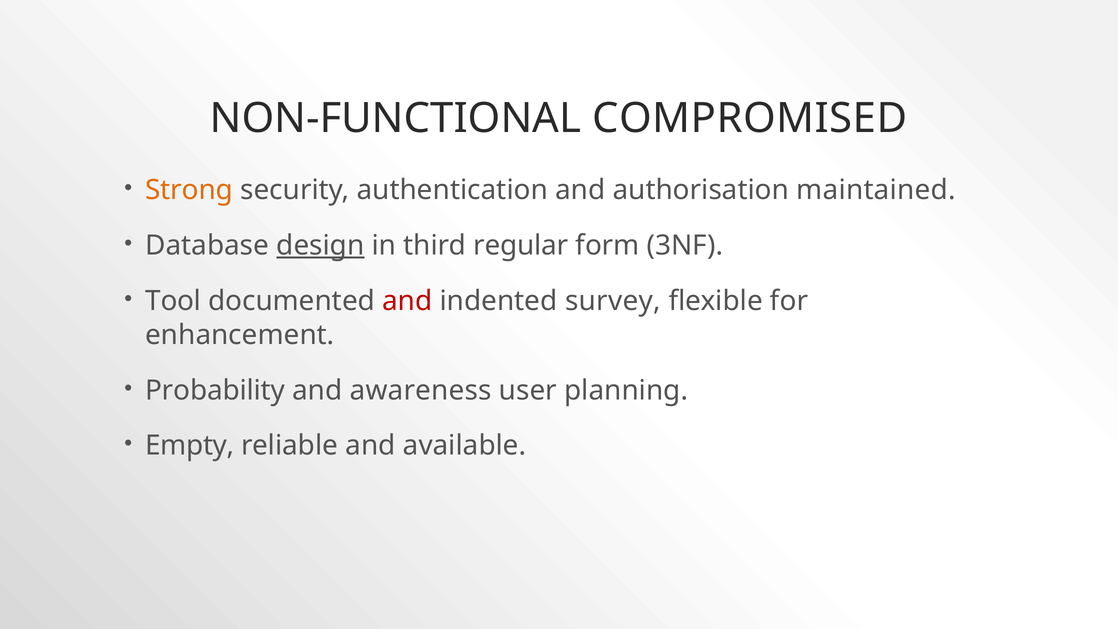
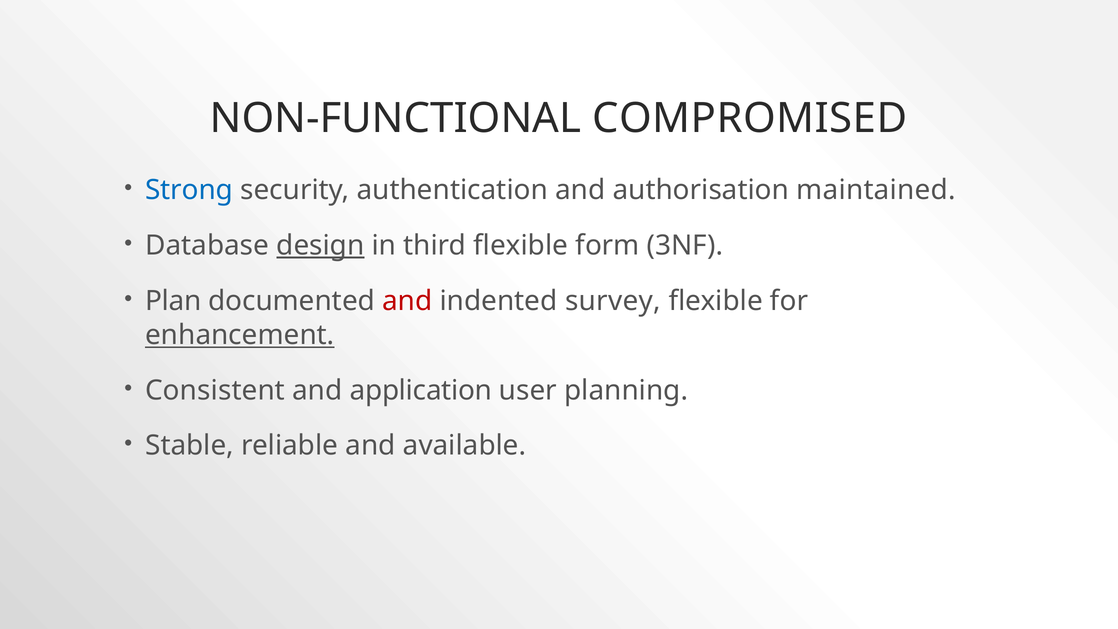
Strong colour: orange -> blue (189, 190)
third regular: regular -> flexible (521, 245)
Tool: Tool -> Plan (173, 301)
enhancement underline: none -> present (240, 335)
Probability: Probability -> Consistent (215, 390)
awareness: awareness -> application (421, 390)
Empty: Empty -> Stable (190, 446)
